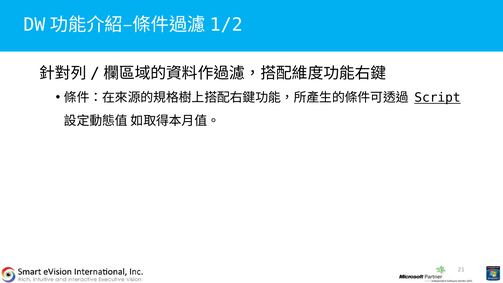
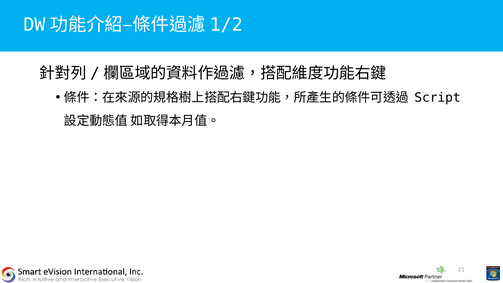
Script underline: present -> none (437, 98)
